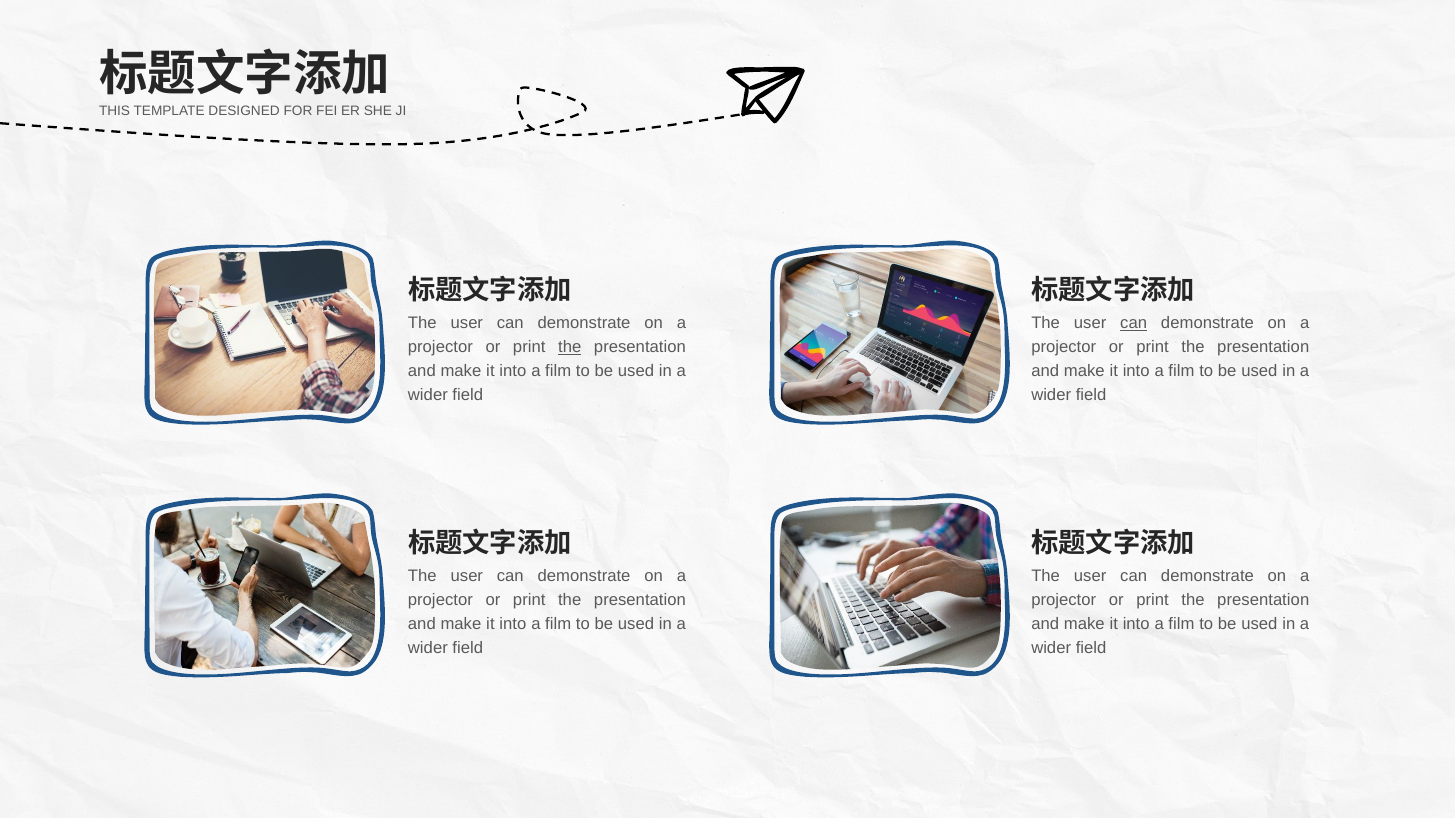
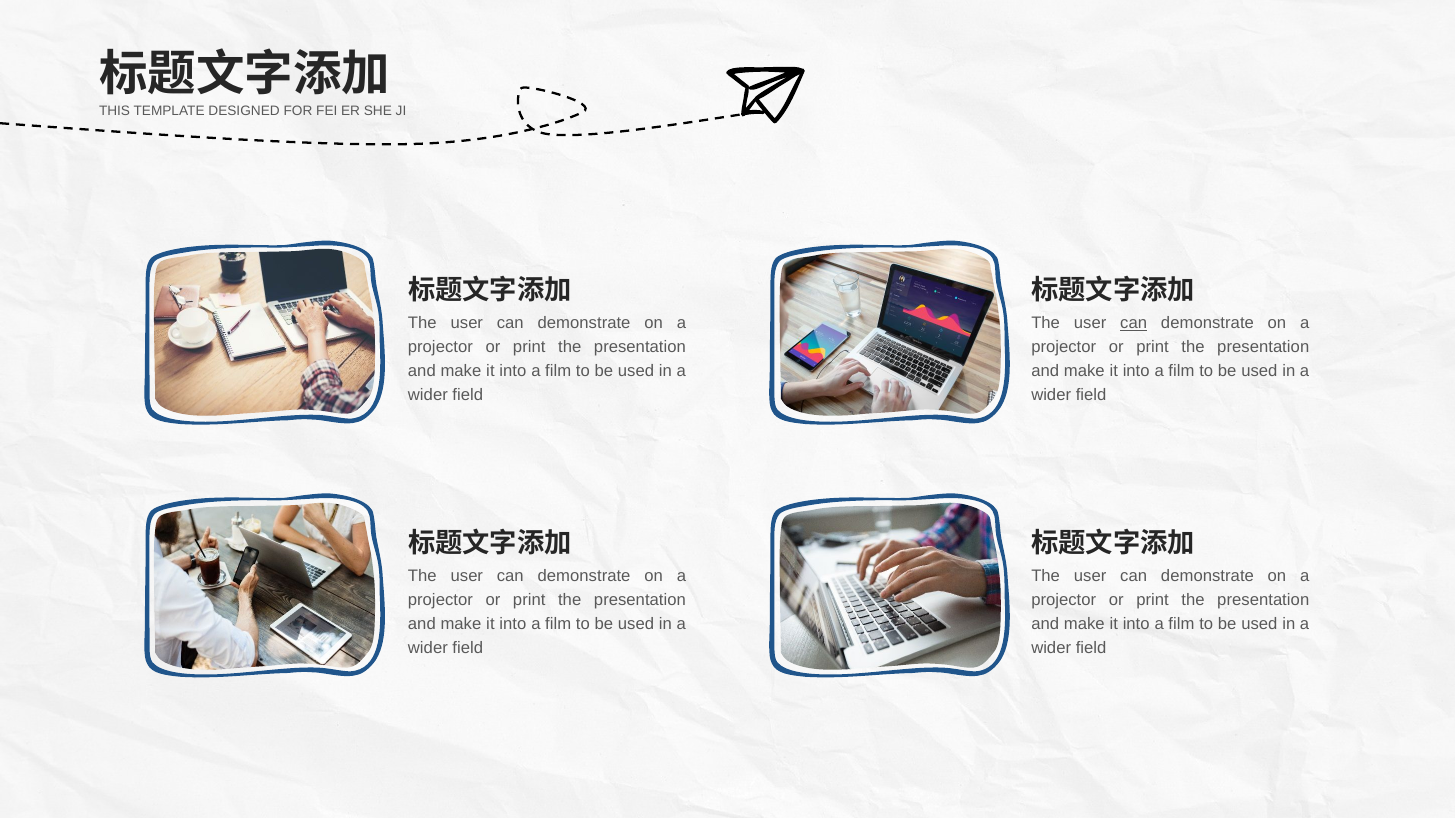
the underline: present -> none (570, 348)
